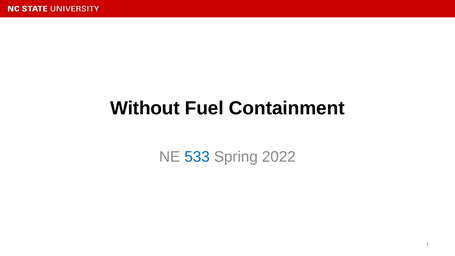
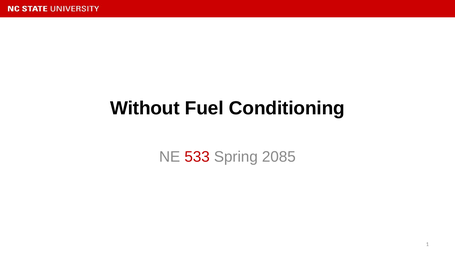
Containment: Containment -> Conditioning (287, 108)
533 colour: blue -> red (197, 157)
2022: 2022 -> 2085 (279, 157)
